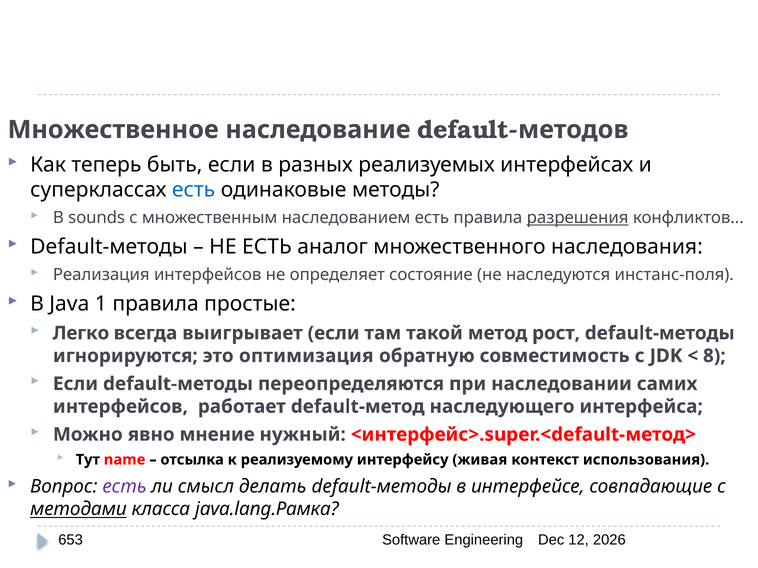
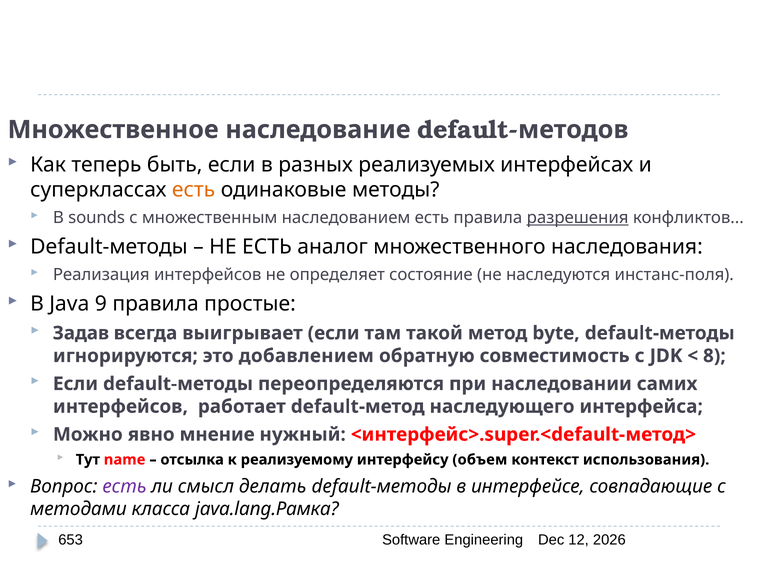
есть colour: blue -> orange (194, 190)
1: 1 -> 9 (101, 304)
Легко: Легко -> Задав (81, 333)
рост: рост -> byte (556, 333)
оптимизация: оптимизация -> добавлением (306, 356)
живая: живая -> объем (480, 460)
методами underline: present -> none (78, 510)
